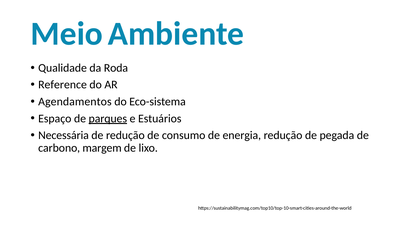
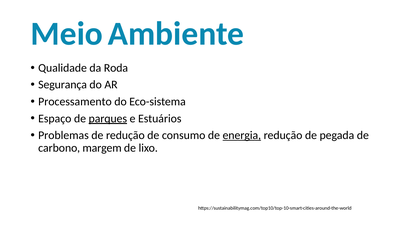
Reference: Reference -> Segurança (63, 85)
Agendamentos: Agendamentos -> Processamento (75, 102)
Necessária: Necessária -> Problemas (63, 135)
energia underline: none -> present (242, 135)
